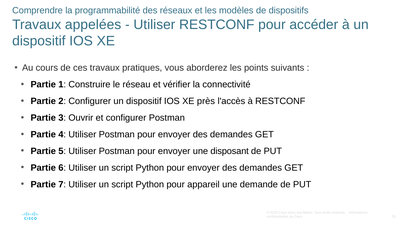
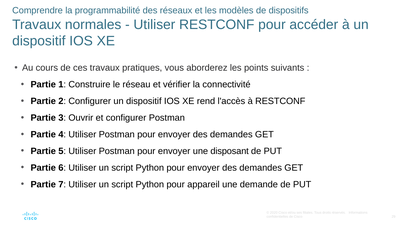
appelées: appelées -> normales (93, 25)
près: près -> rend (206, 101)
